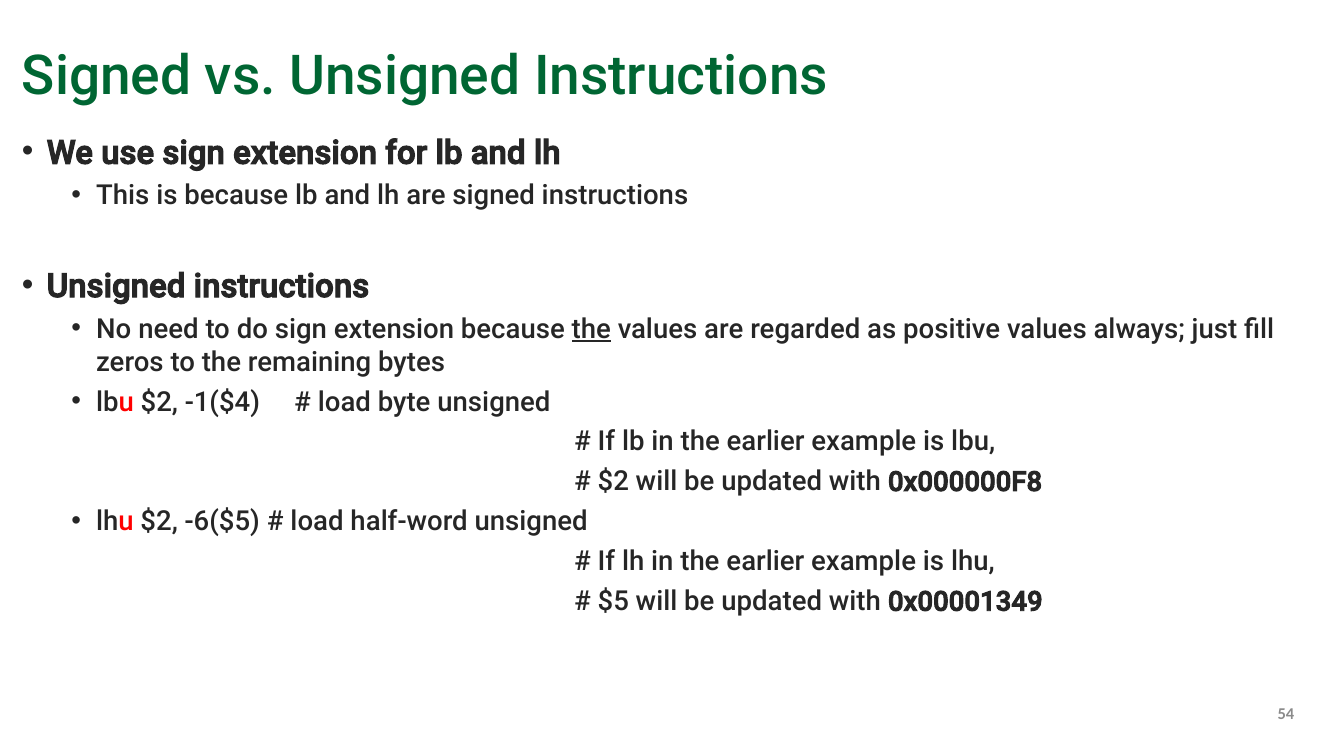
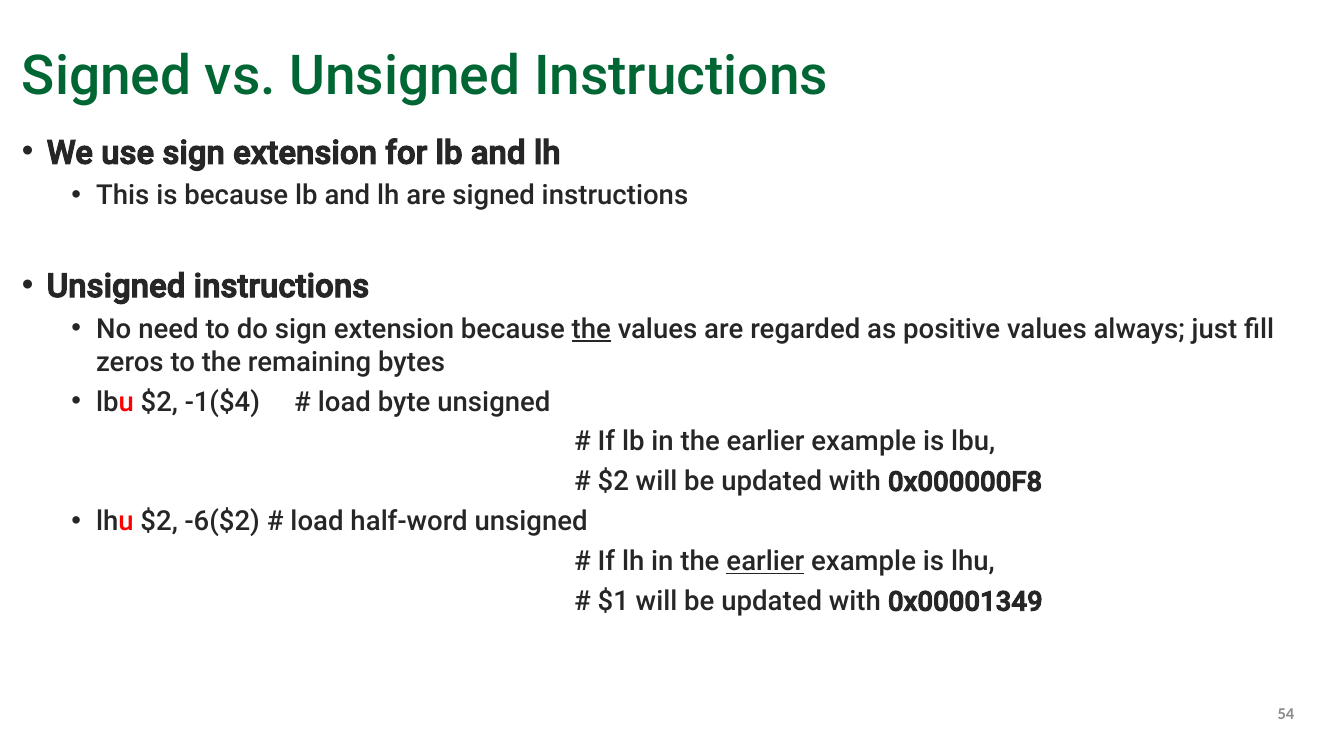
-6($5: -6($5 -> -6($2 (222, 521)
earlier underline: none -> present (765, 561)
$5: $5 -> $1 (613, 601)
